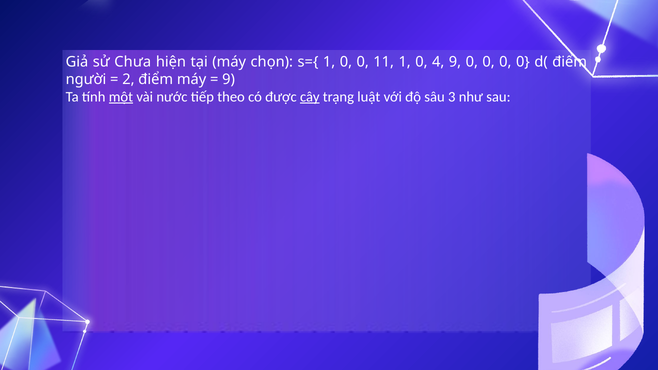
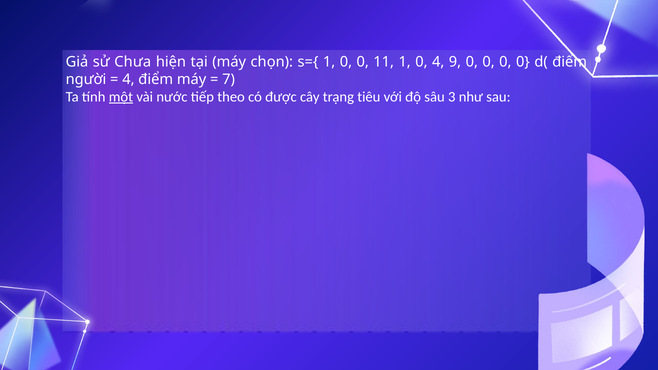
2: 2 -> 4 (128, 79)
9: 9 -> 7 (229, 79)
cây underline: present -> none (310, 97)
luật: luật -> tiêu (369, 97)
